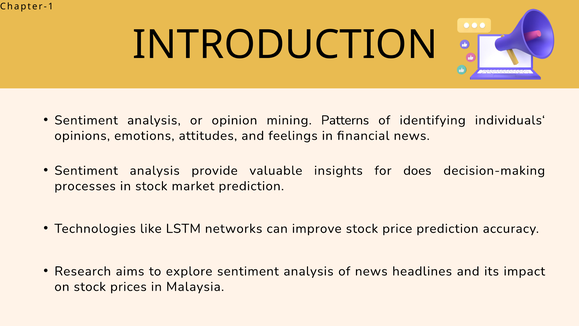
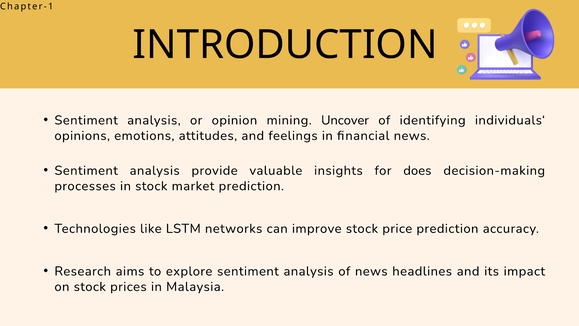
Patterns: Patterns -> Uncover (345, 120)
